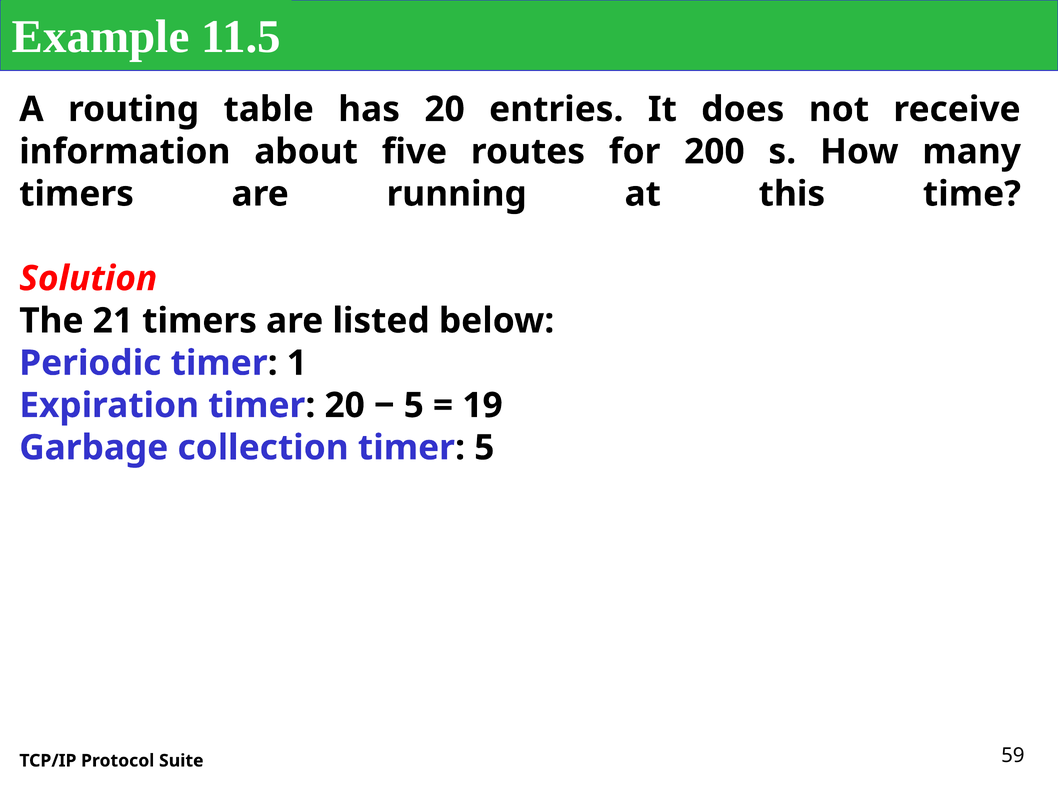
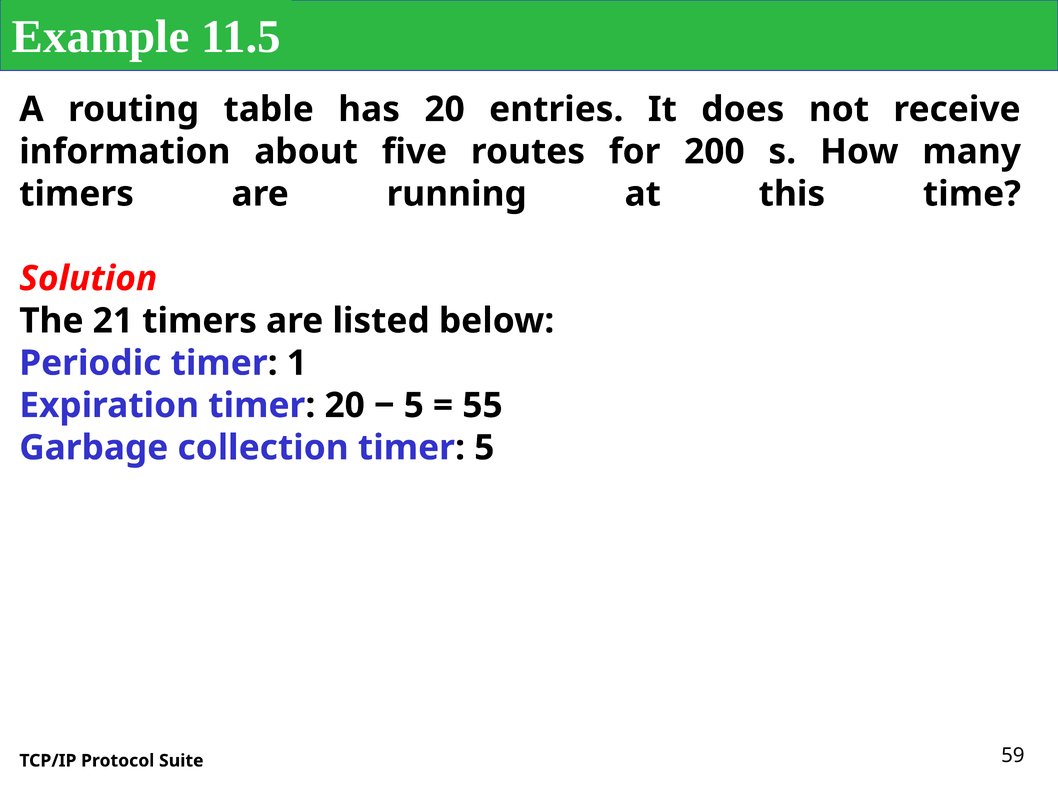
19: 19 -> 55 (483, 406)
